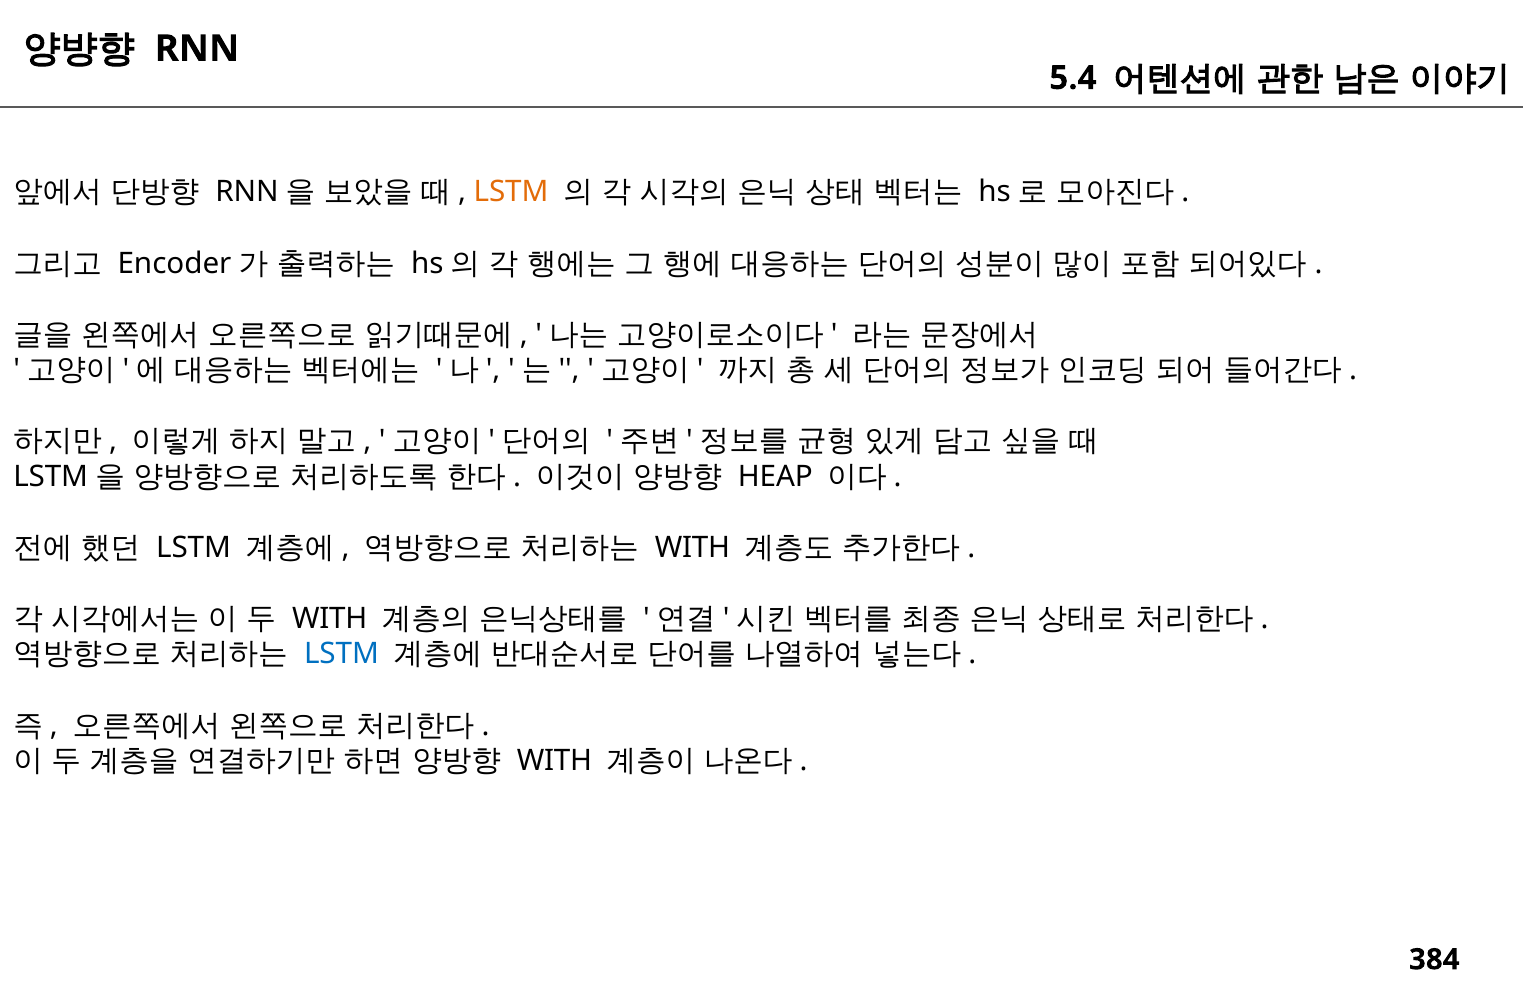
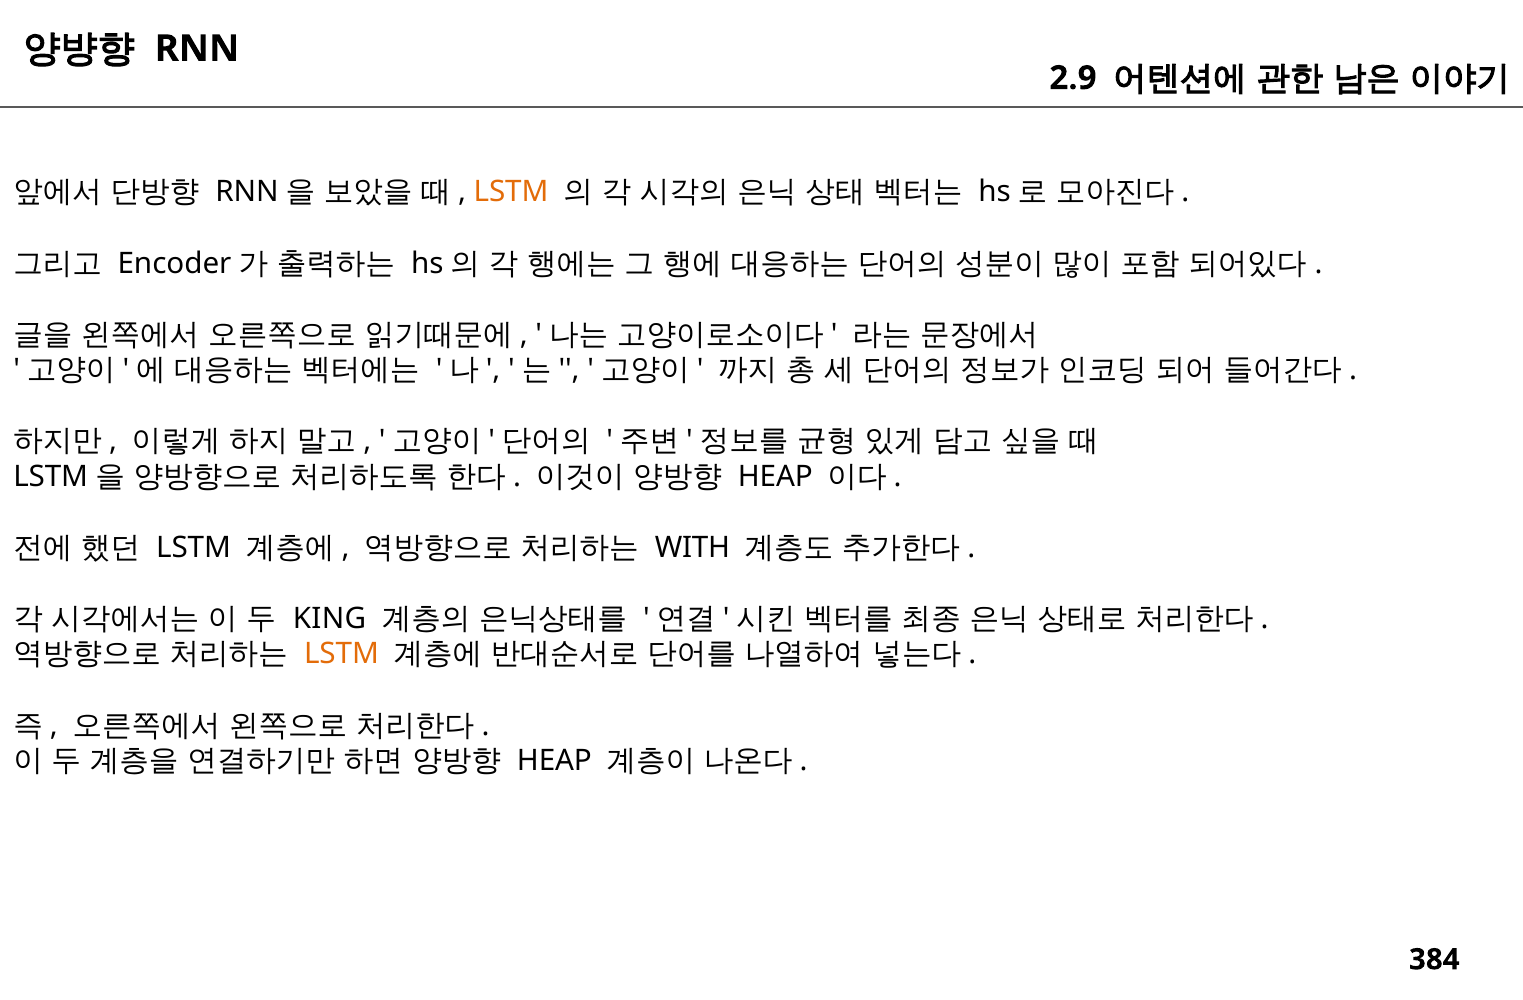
5.4: 5.4 -> 2.9 (1073, 78)
WITH: WITH -> KING (329, 619)
LSTM colour: blue -> orange (341, 654)
WITH: WITH -> HEAP (554, 761)
